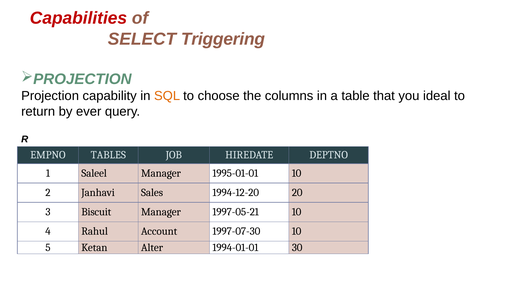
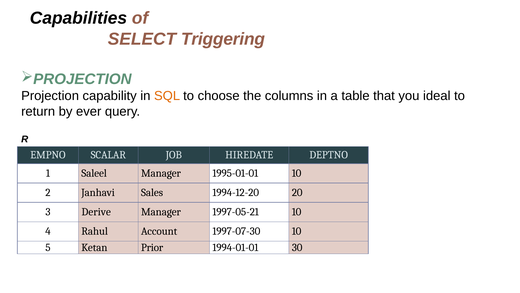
Capabilities colour: red -> black (78, 18)
TABLES: TABLES -> SCALAR (108, 155)
Biscuit: Biscuit -> Derive (96, 212)
Alter: Alter -> Prior (152, 247)
